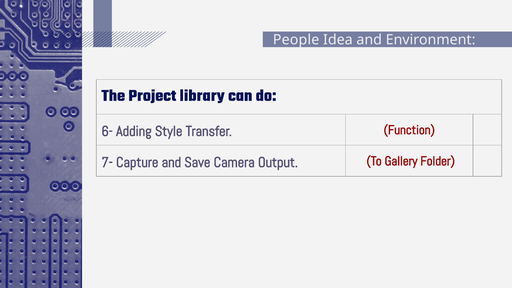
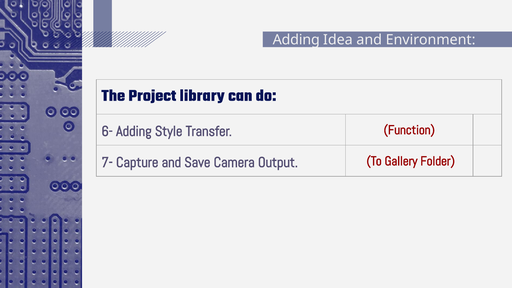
People: People -> Adding (296, 40)
